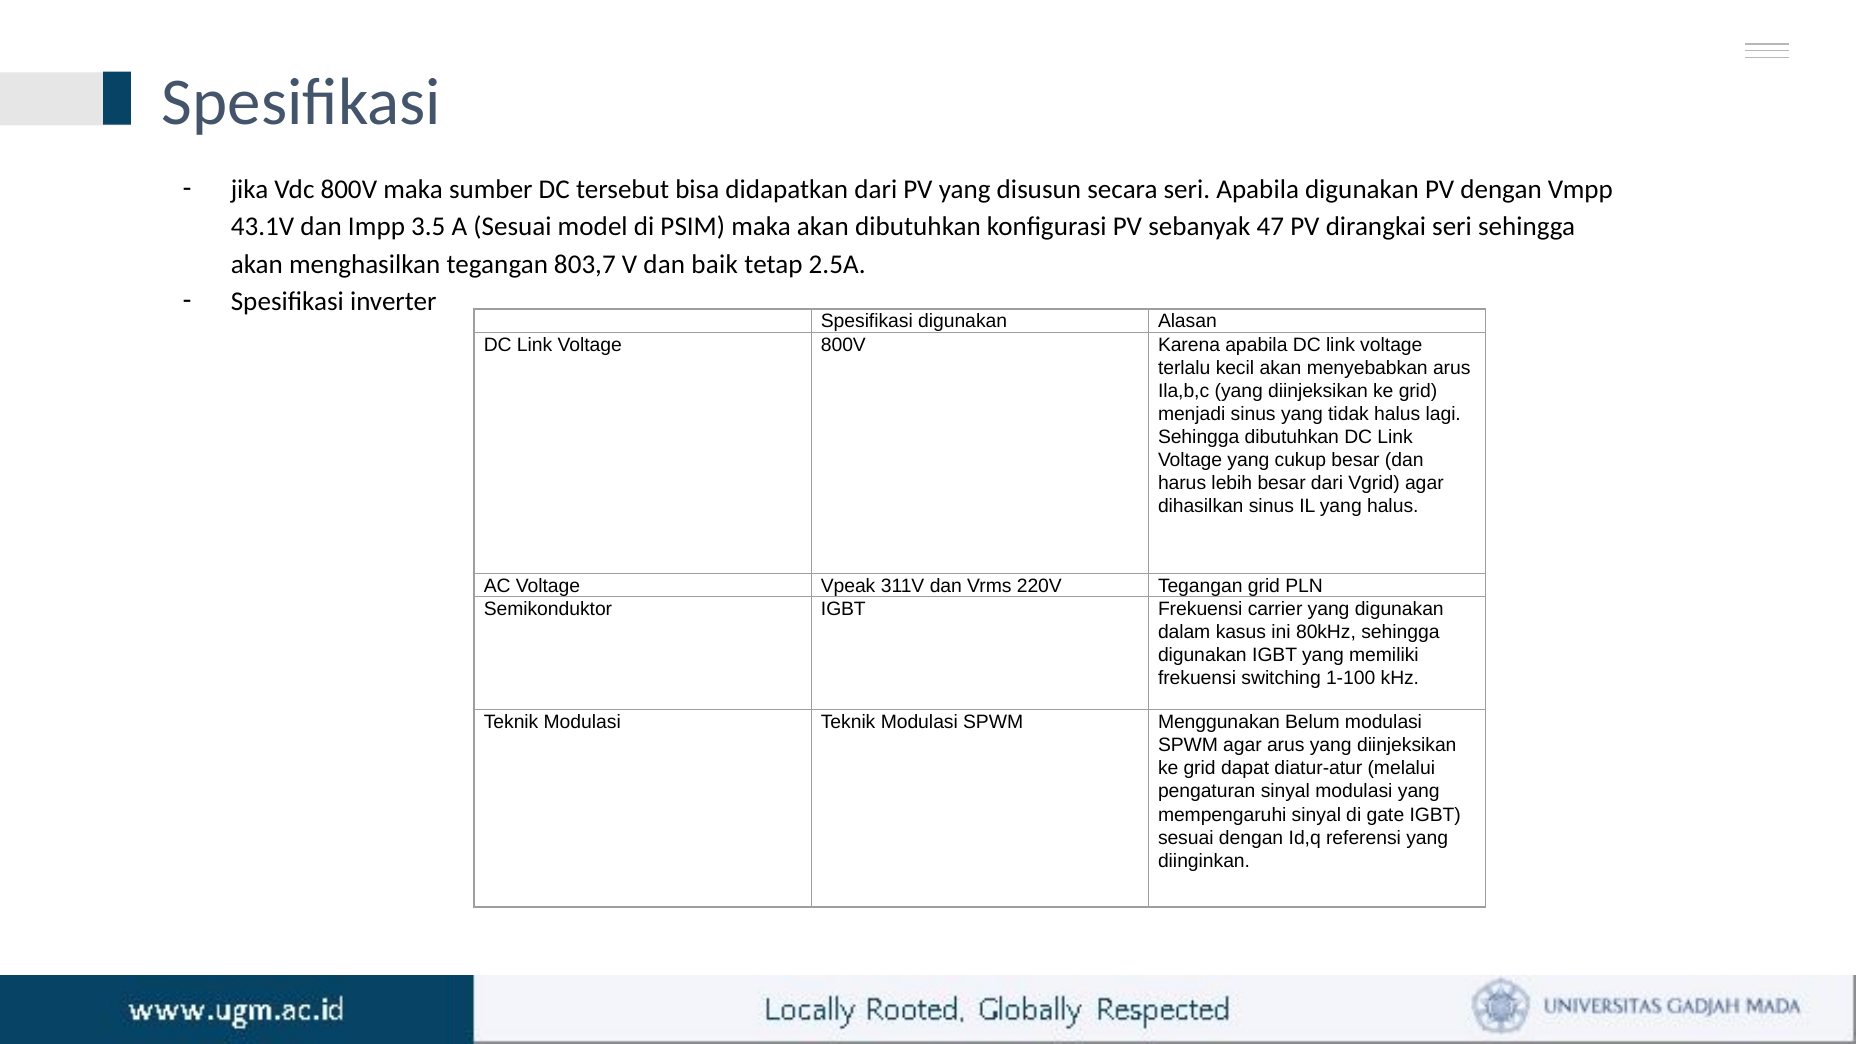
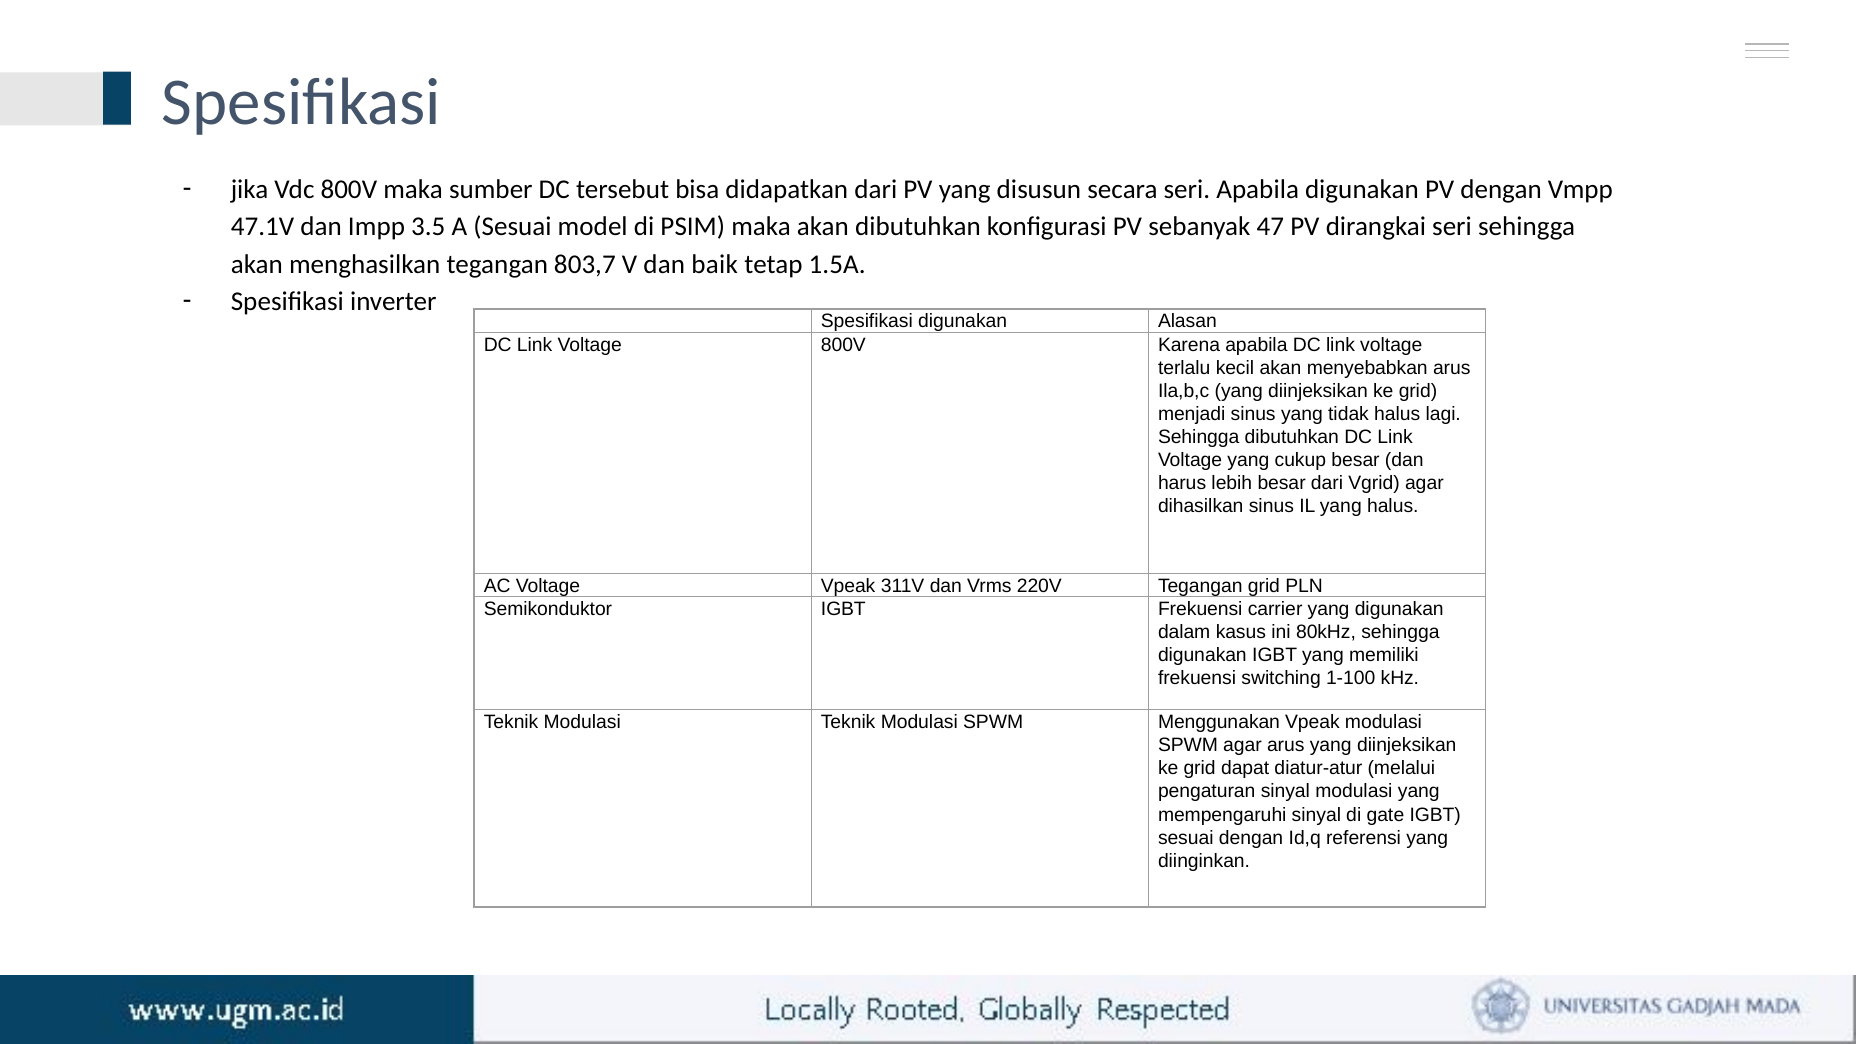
43.1V: 43.1V -> 47.1V (263, 227)
2.5A: 2.5A -> 1.5A (837, 264)
Menggunakan Belum: Belum -> Vpeak (1312, 722)
